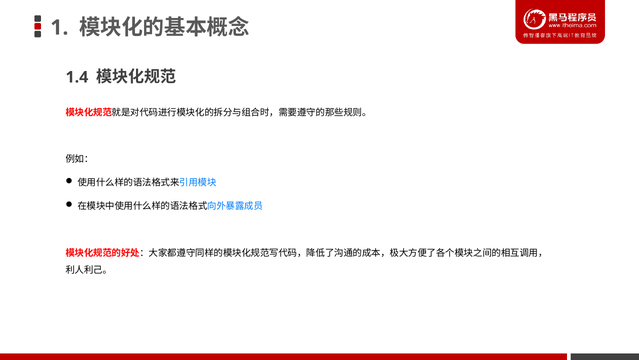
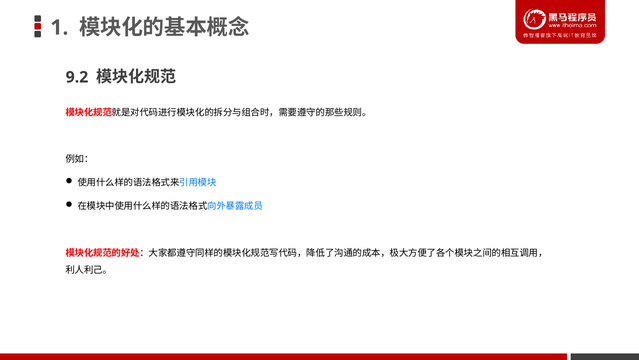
1.4: 1.4 -> 9.2 (77, 77)
